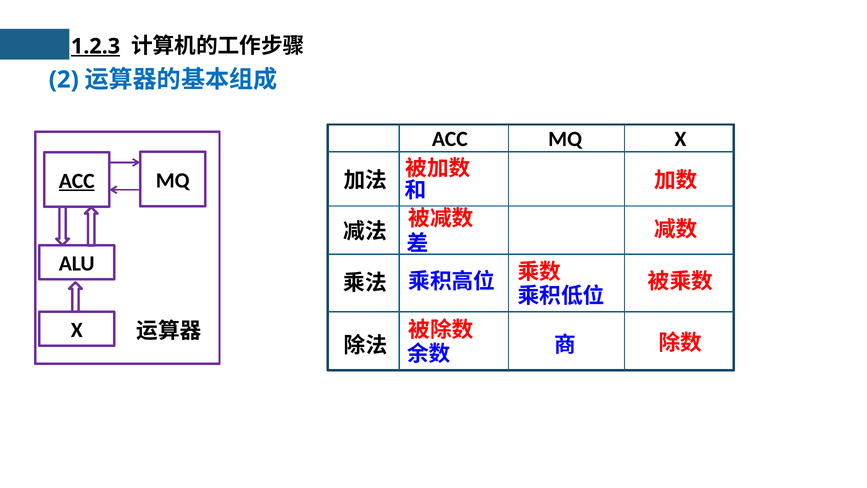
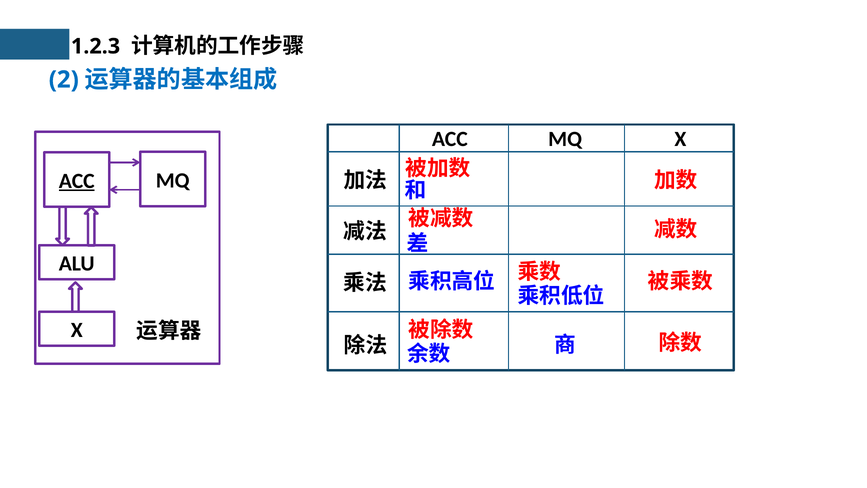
1.2.3 underline: present -> none (96, 46)
